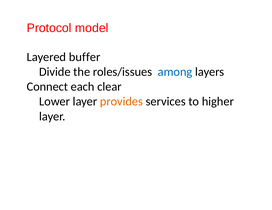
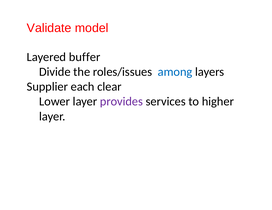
Protocol: Protocol -> Validate (49, 28)
Connect: Connect -> Supplier (47, 87)
provides colour: orange -> purple (121, 102)
